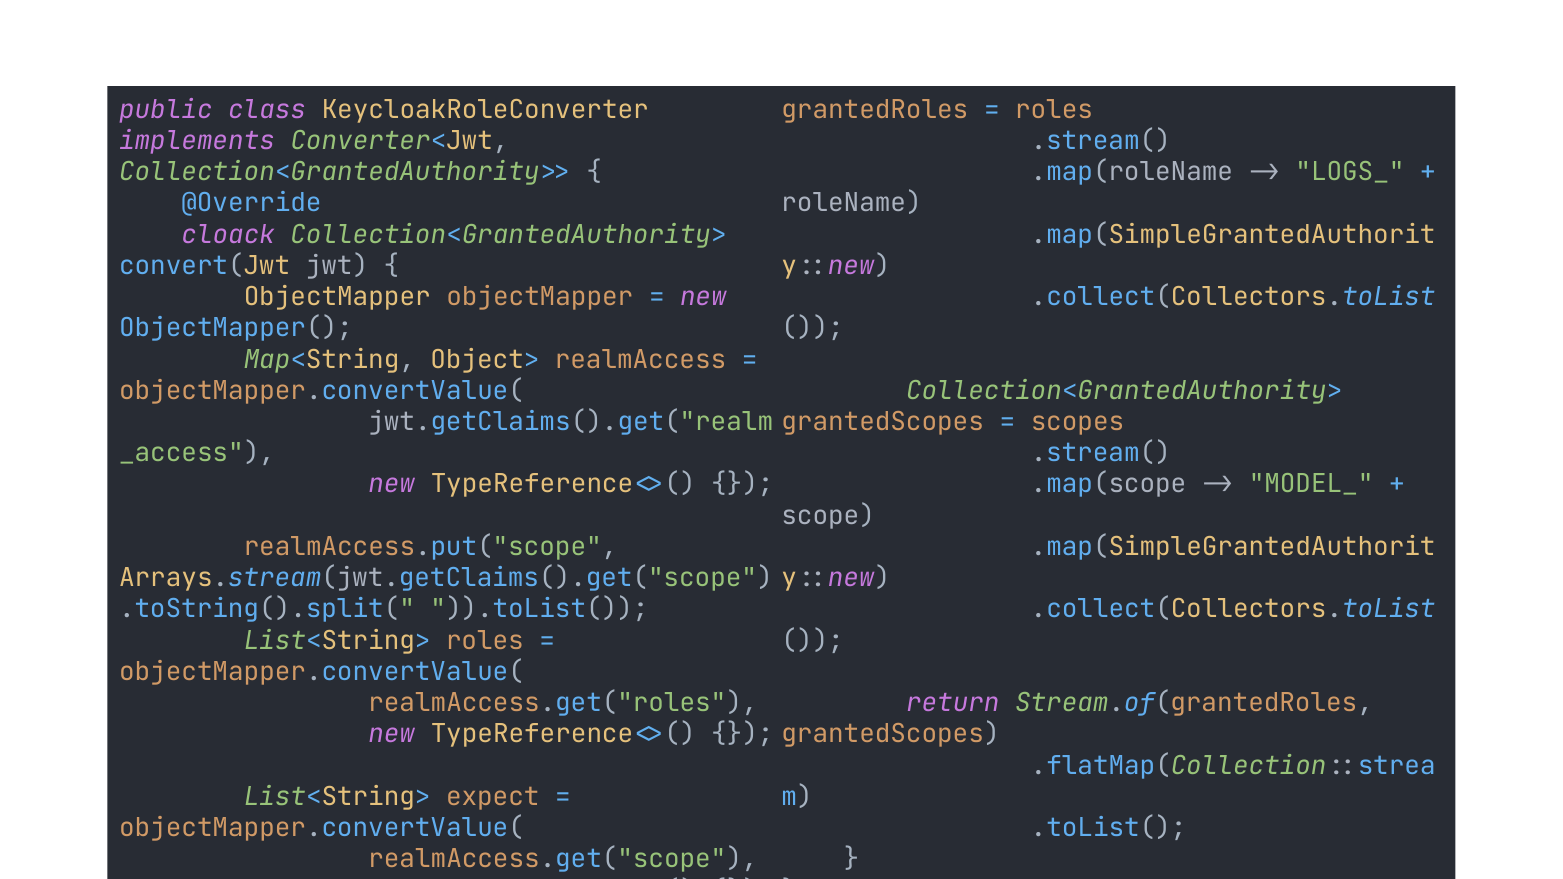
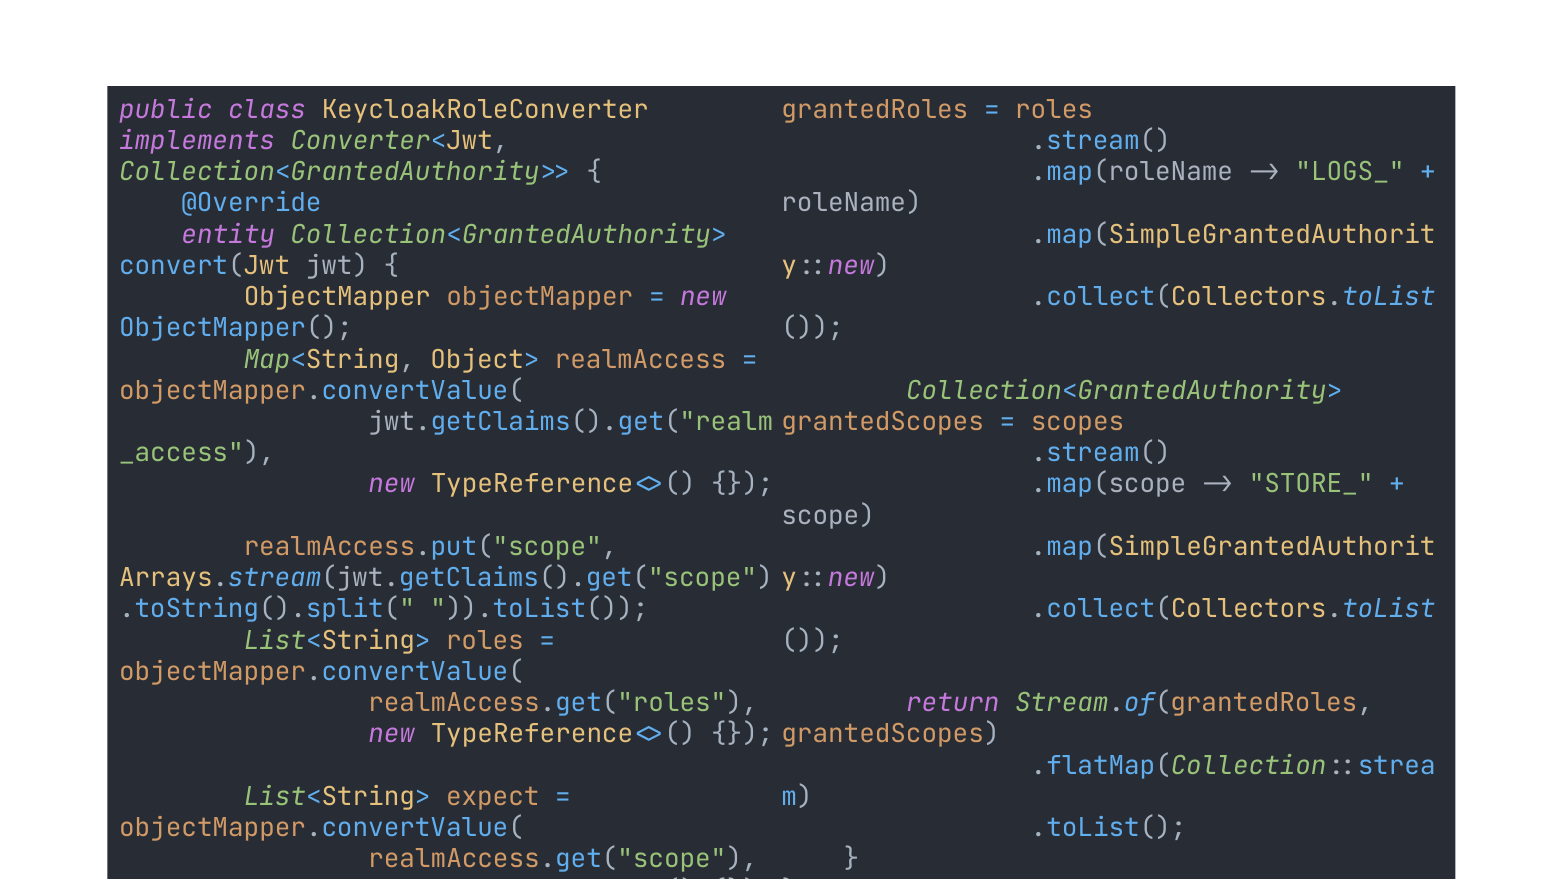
cloack: cloack -> entity (228, 235)
MODEL_: MODEL_ -> STORE_ (1311, 484)
